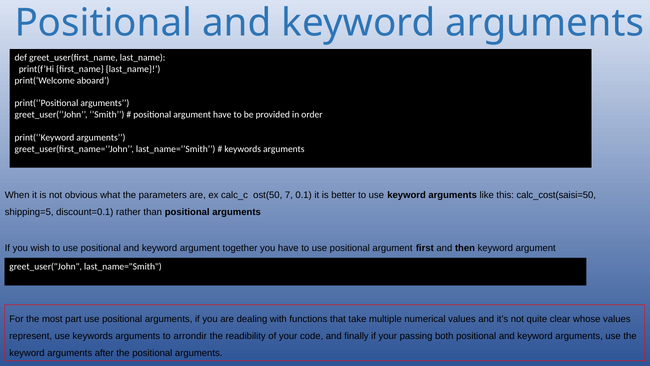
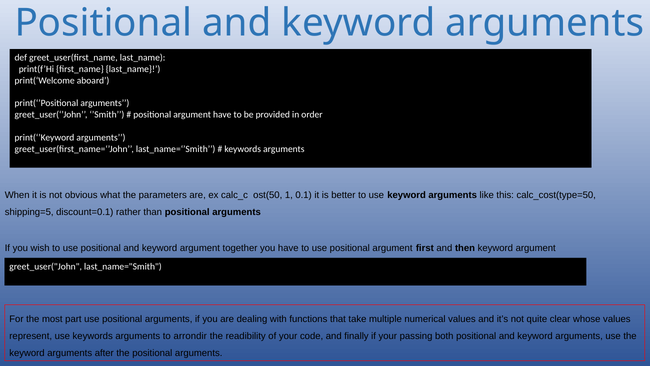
7: 7 -> 1 (289, 195)
calc_cost(saisi=50: calc_cost(saisi=50 -> calc_cost(type=50 (556, 195)
